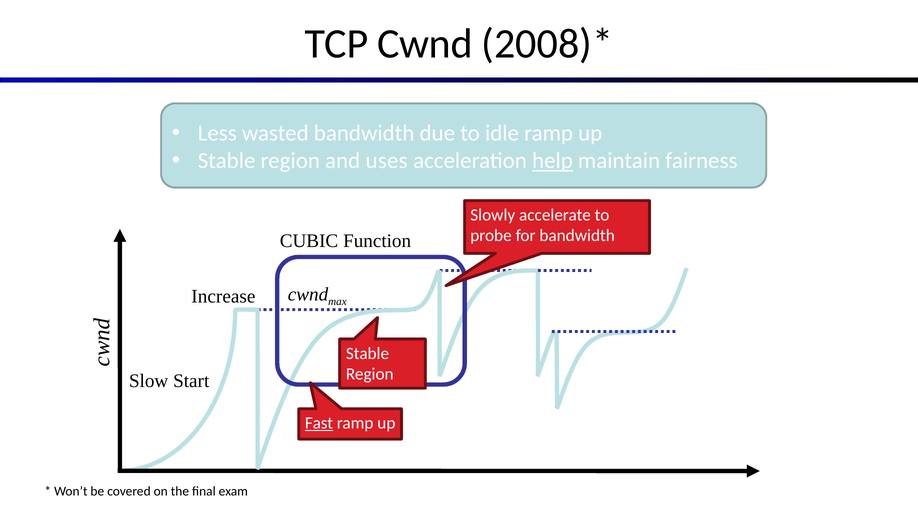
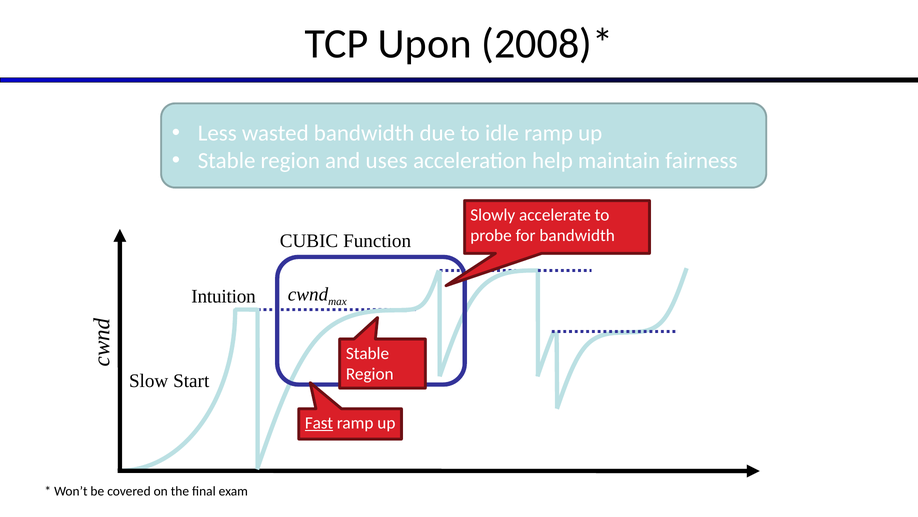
TCP Cwnd: Cwnd -> Upon (425, 44)
help underline: present -> none (552, 161)
Increase: Increase -> Intuition (224, 296)
